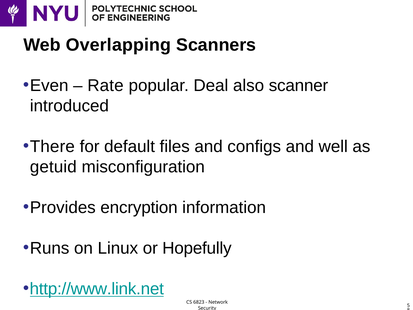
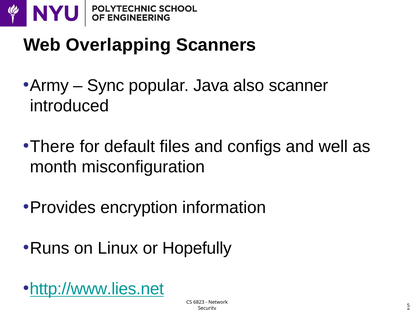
Even: Even -> Army (49, 85)
Rate: Rate -> Sync (106, 85)
Deal: Deal -> Java (211, 85)
getuid: getuid -> month (53, 167)
http://www.link.net: http://www.link.net -> http://www.lies.net (97, 289)
